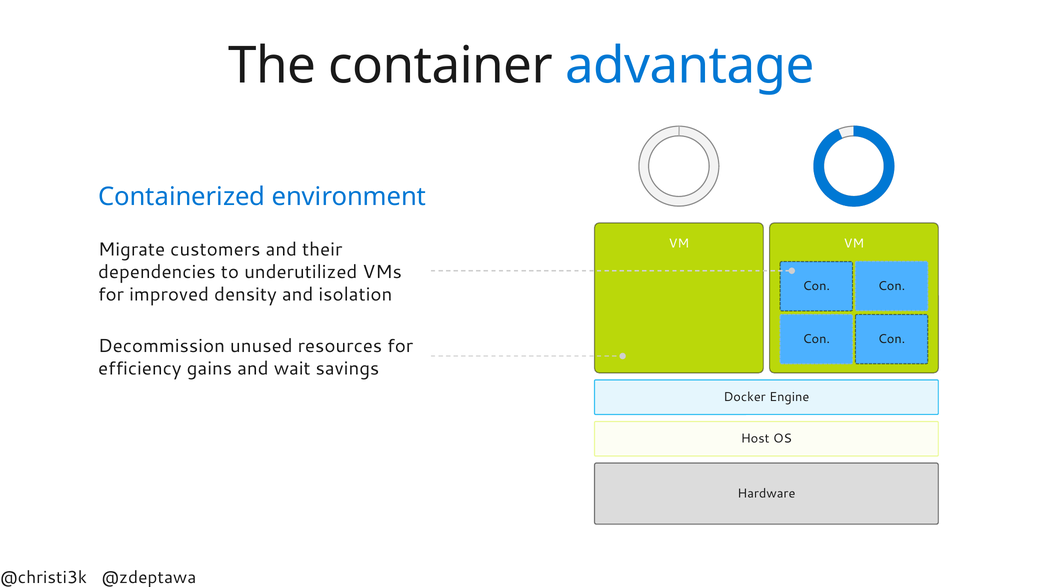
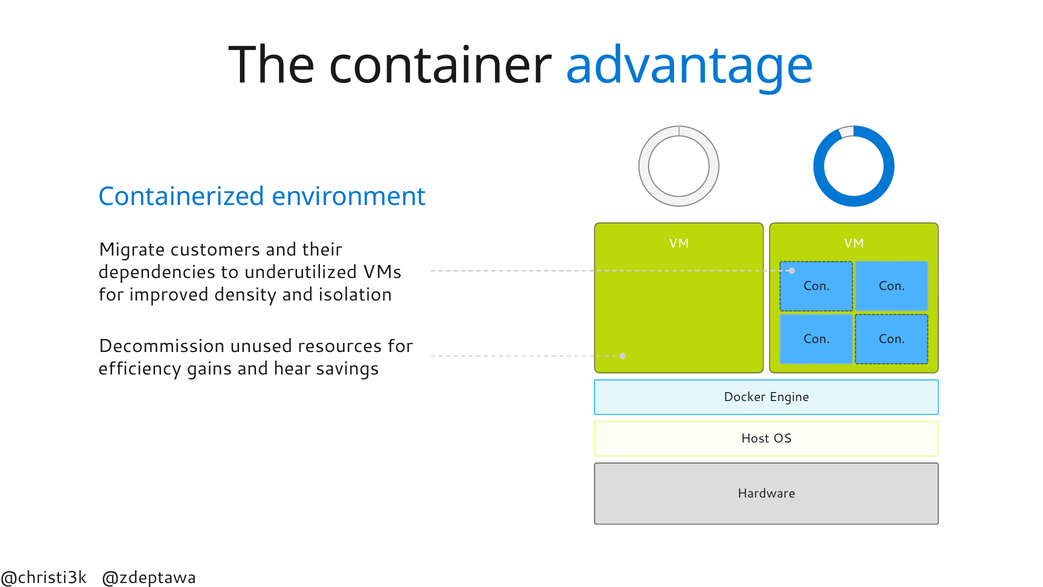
wait: wait -> hear (292, 368)
